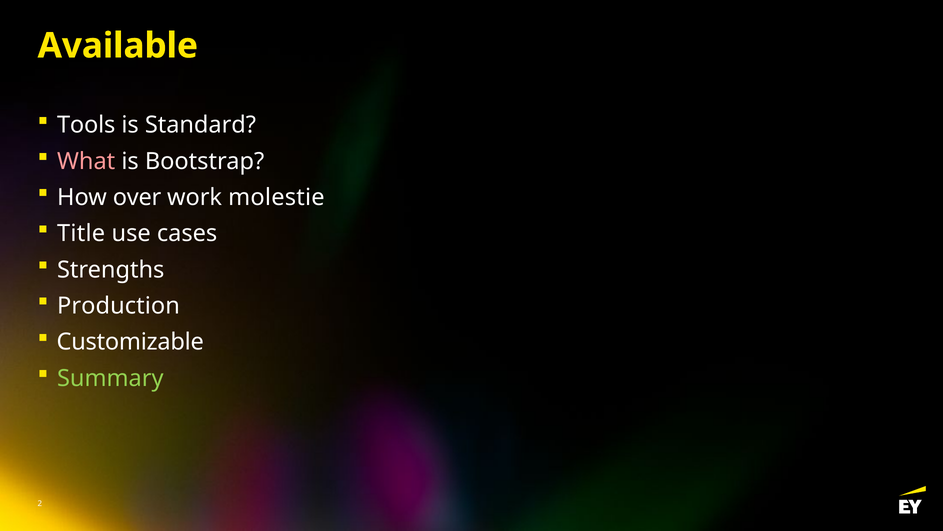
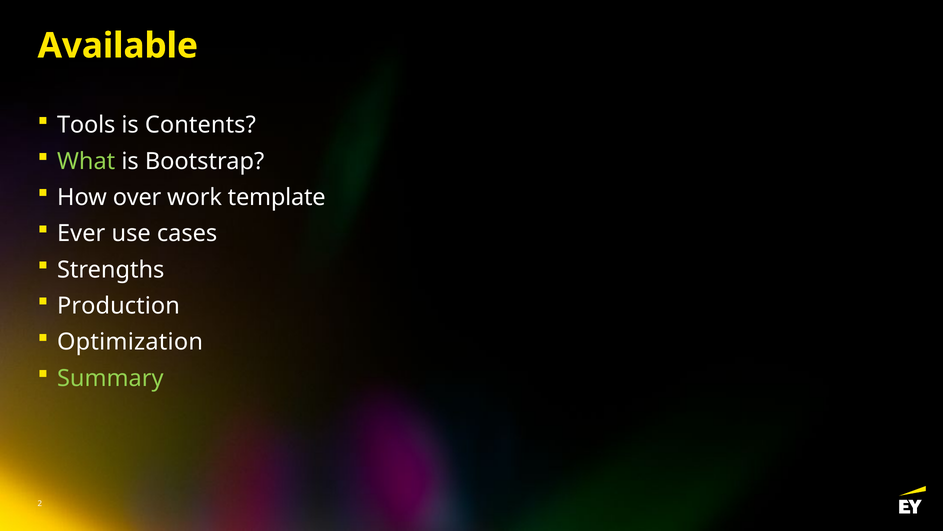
Standard: Standard -> Contents (200, 125)
What colour: pink -> light green (86, 161)
molestie: molestie -> template (277, 197)
Title: Title -> Ever (81, 233)
Customizable: Customizable -> Optimization (130, 342)
